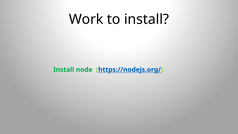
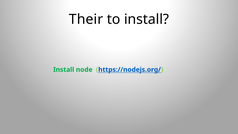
Work: Work -> Their (86, 19)
